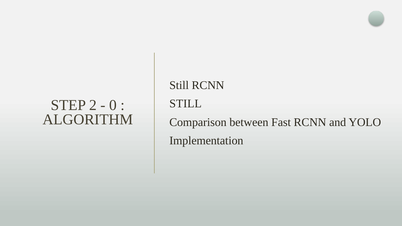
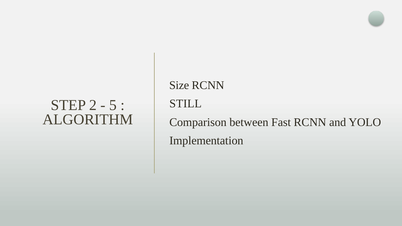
Still: Still -> Size (179, 85)
0: 0 -> 5 (113, 105)
